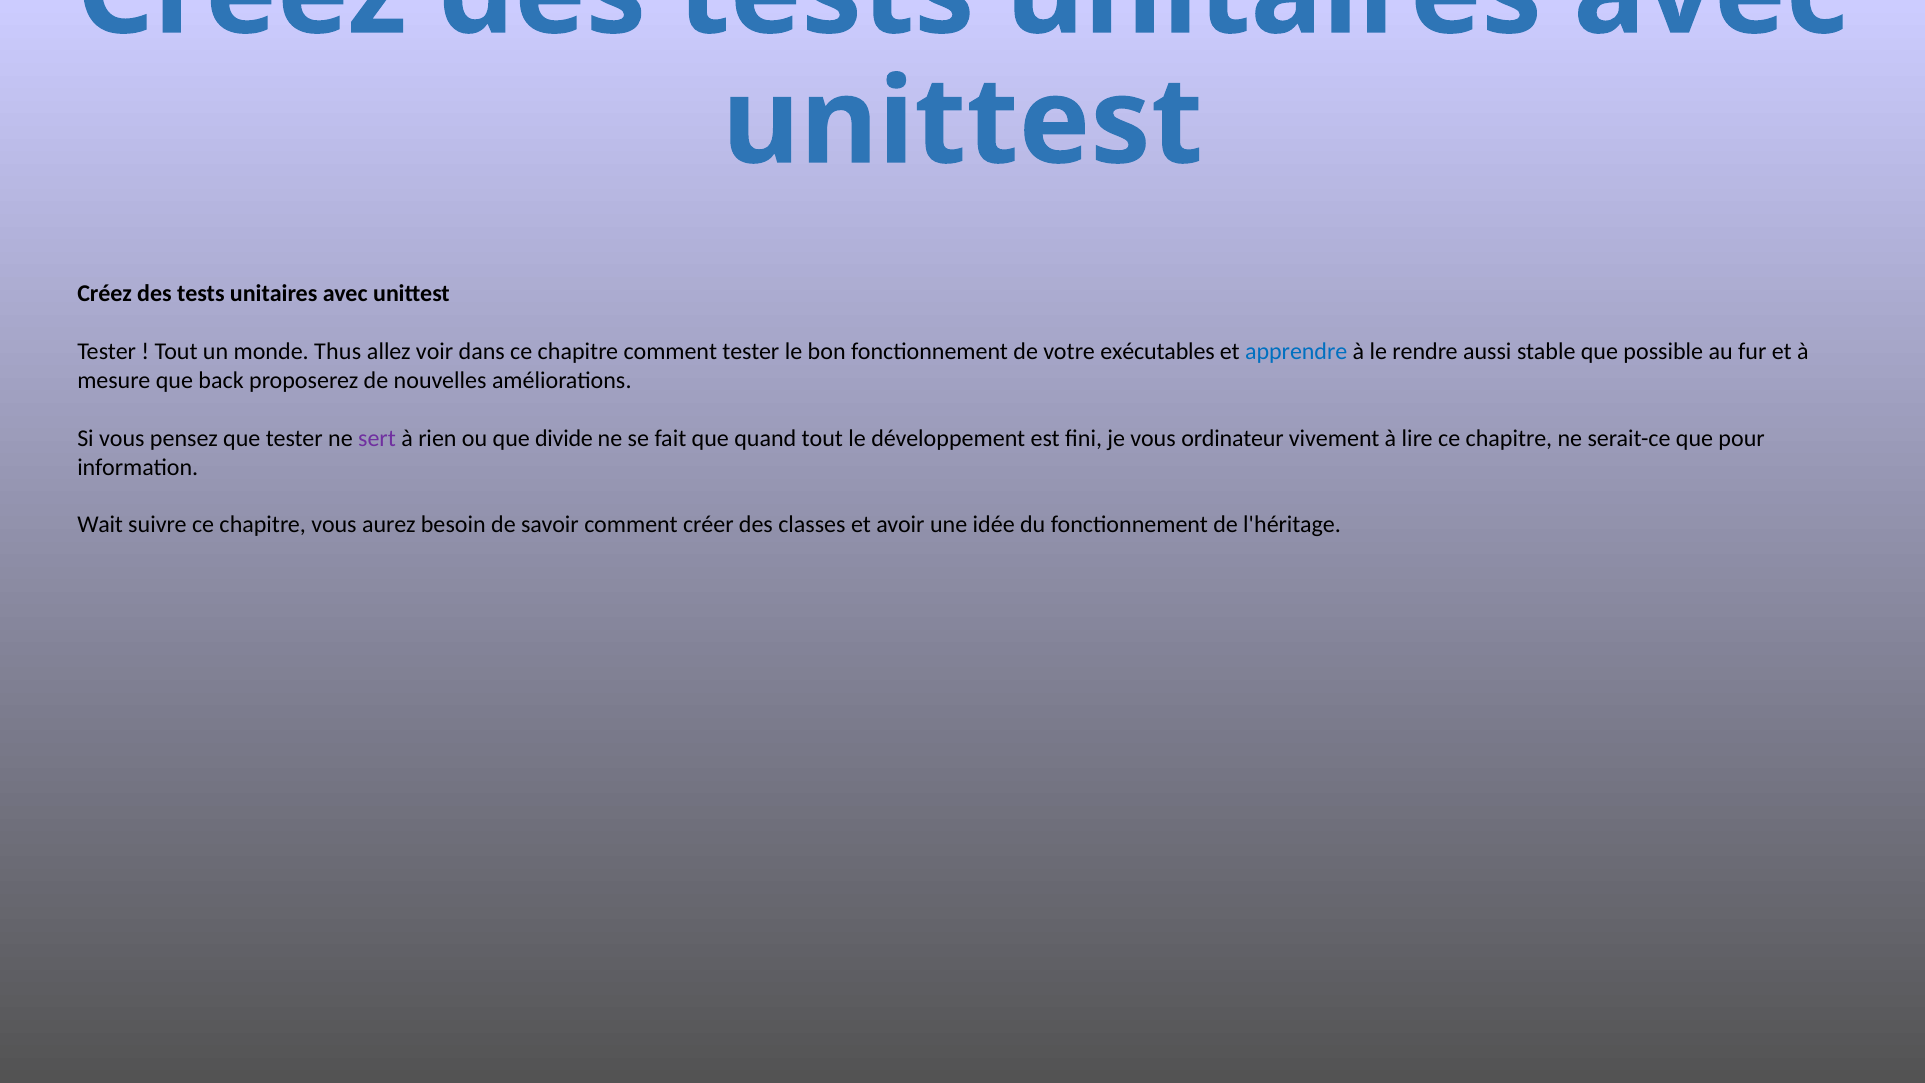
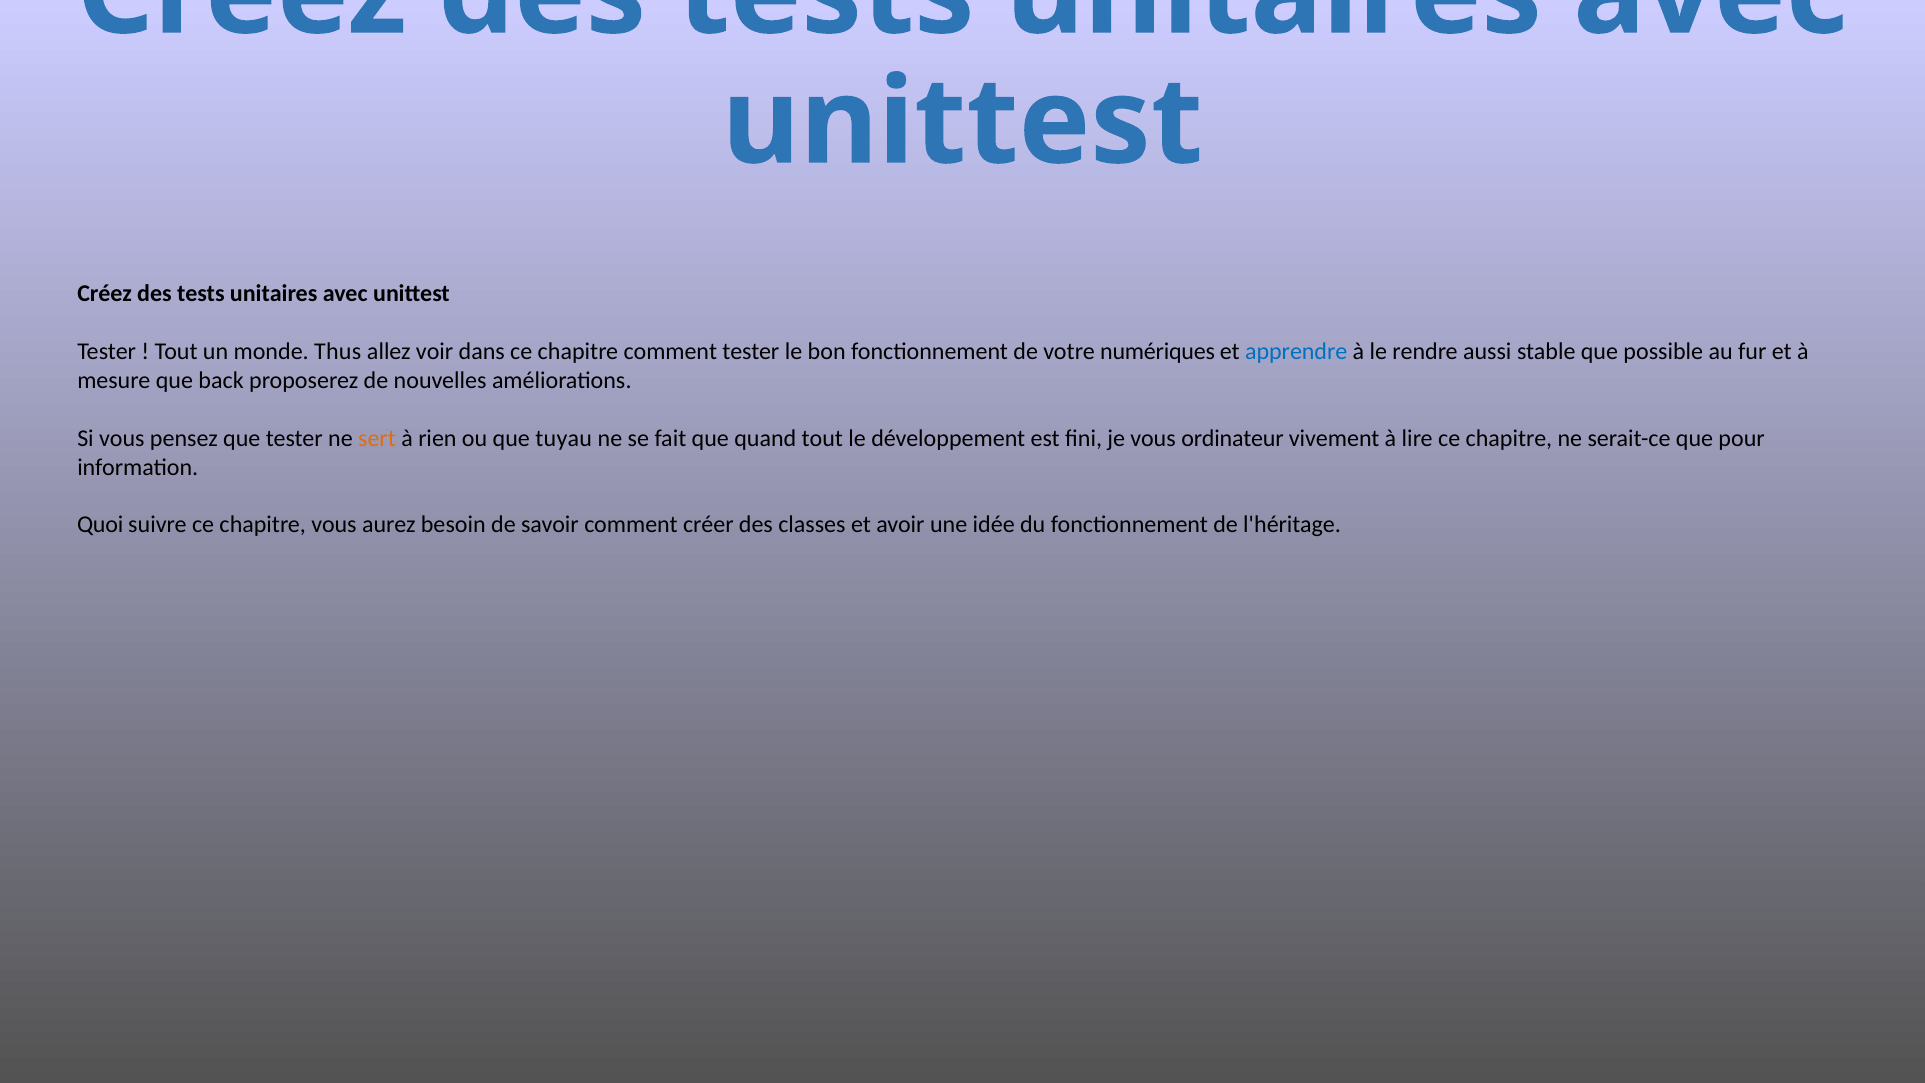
exécutables: exécutables -> numériques (1158, 352)
sert colour: purple -> orange (377, 438)
divide: divide -> tuyau (564, 438)
Wait: Wait -> Quoi (100, 525)
